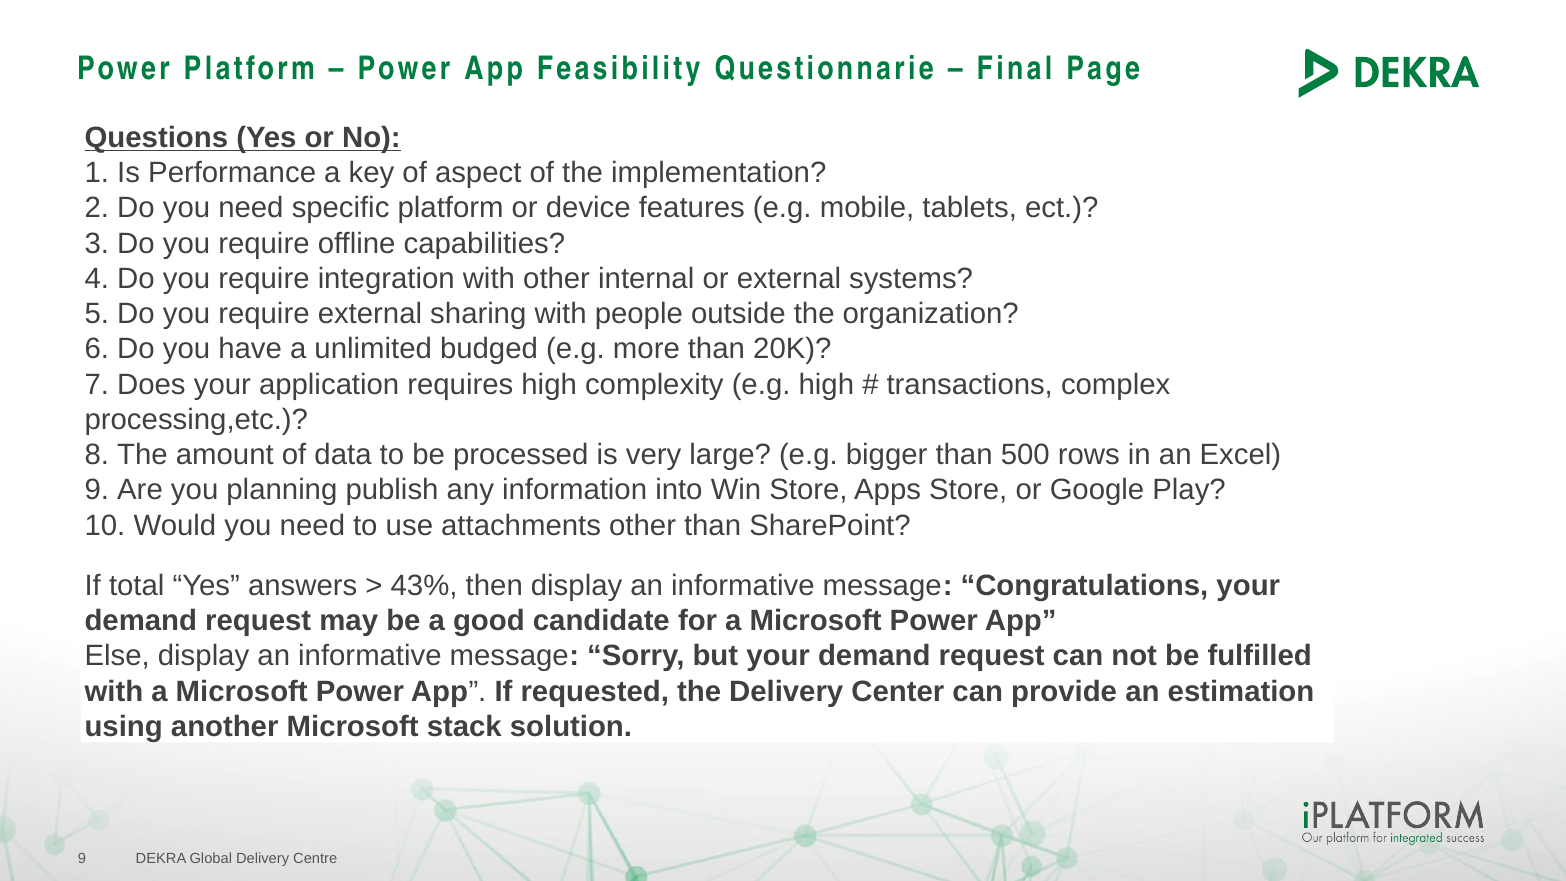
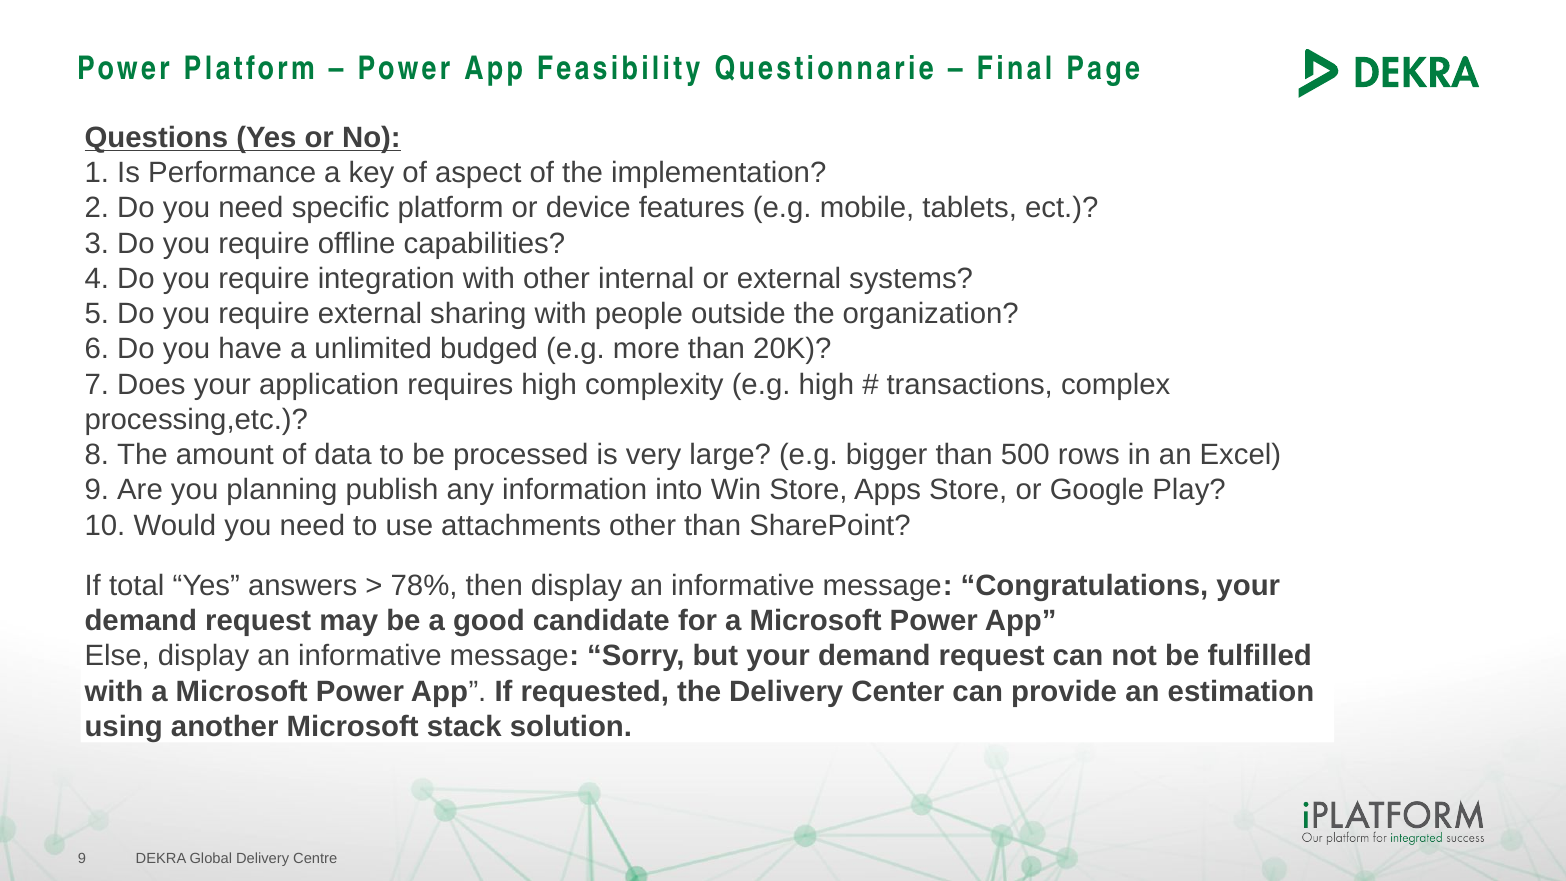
43%: 43% -> 78% (424, 586)
